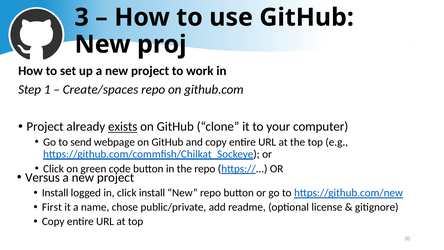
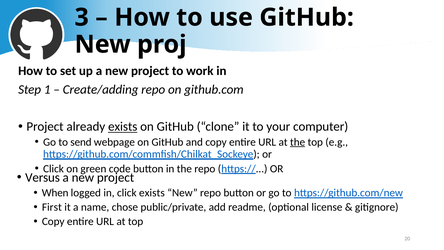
Create/spaces: Create/spaces -> Create/adding (101, 89)
the underline: none -> present (298, 142)
Install: Install -> When (55, 193)
click install: install -> exists (152, 193)
